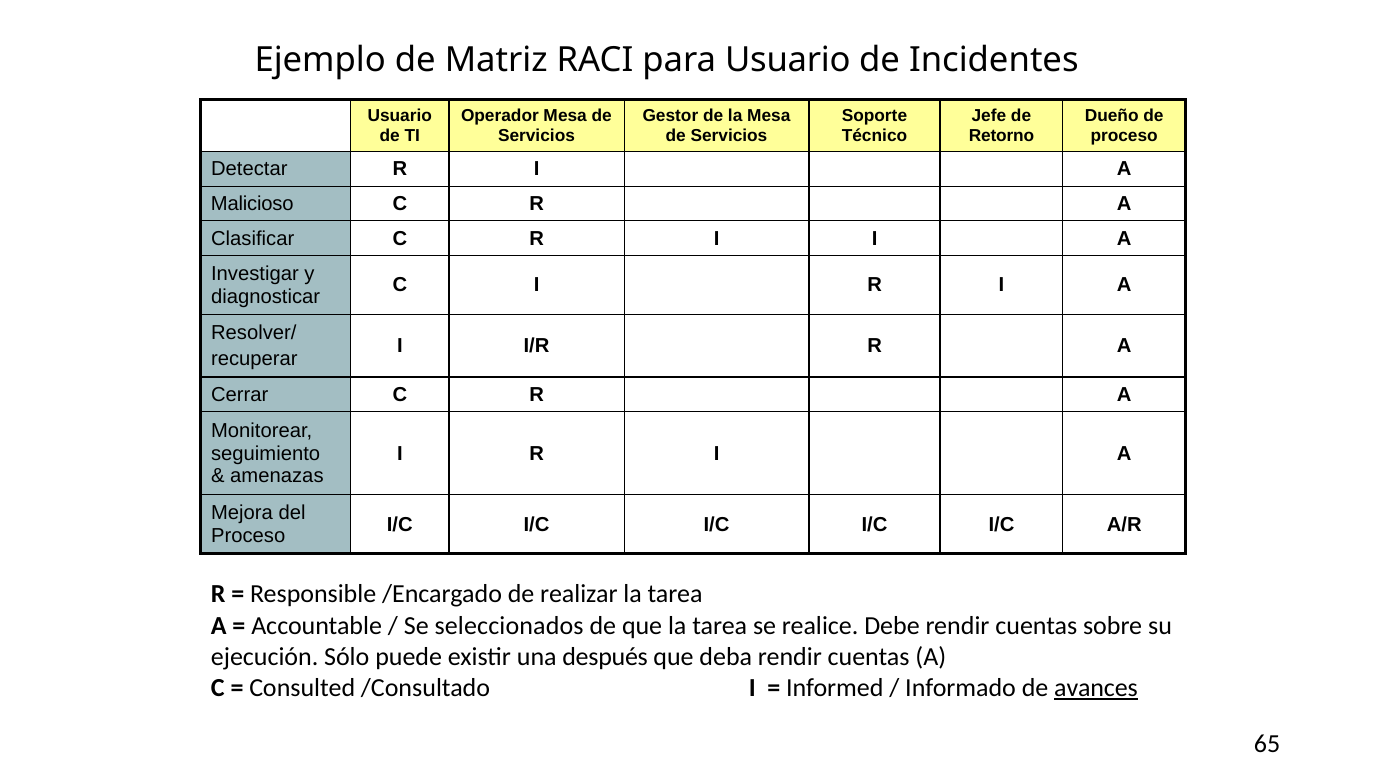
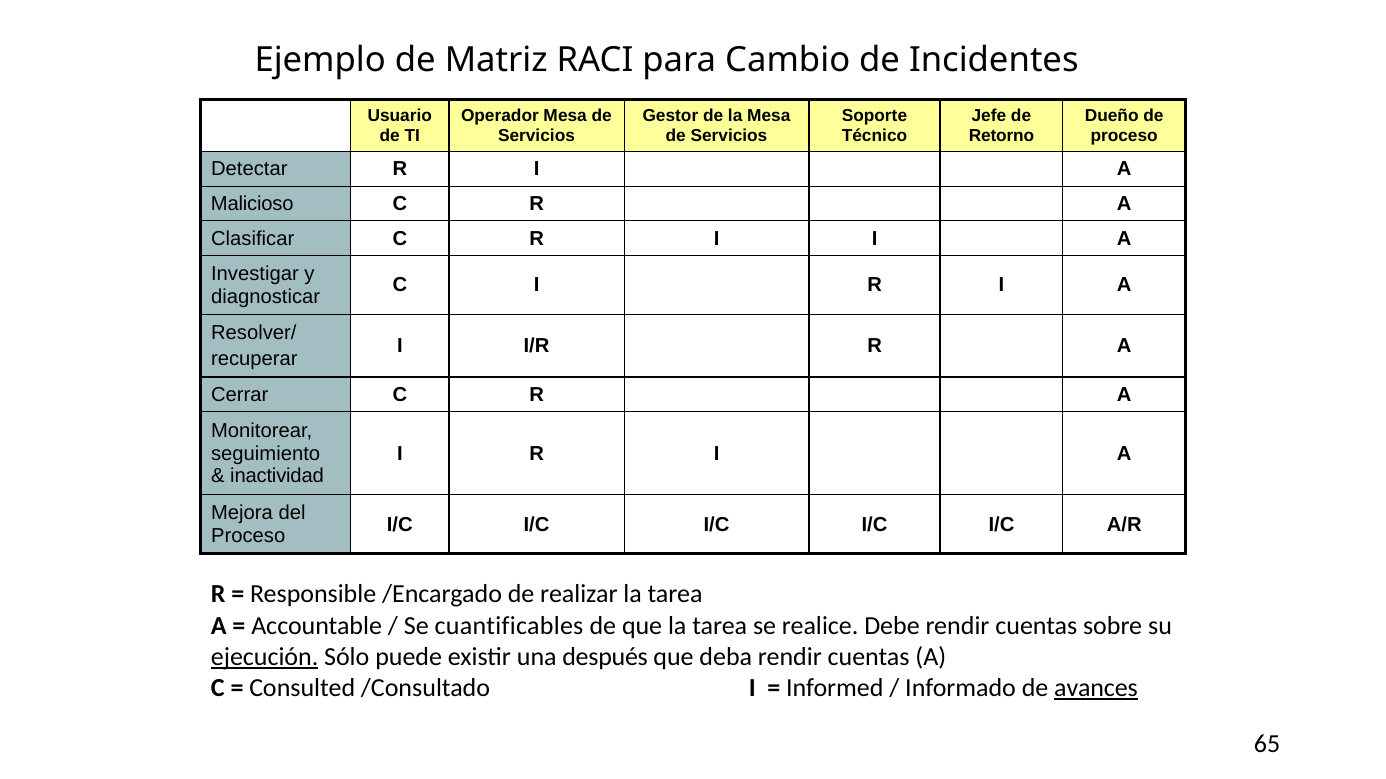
para Usuario: Usuario -> Cambio (788, 60)
amenazas: amenazas -> inactividad (277, 477)
seleccionados: seleccionados -> cuantificables (509, 626)
ejecución underline: none -> present (265, 657)
